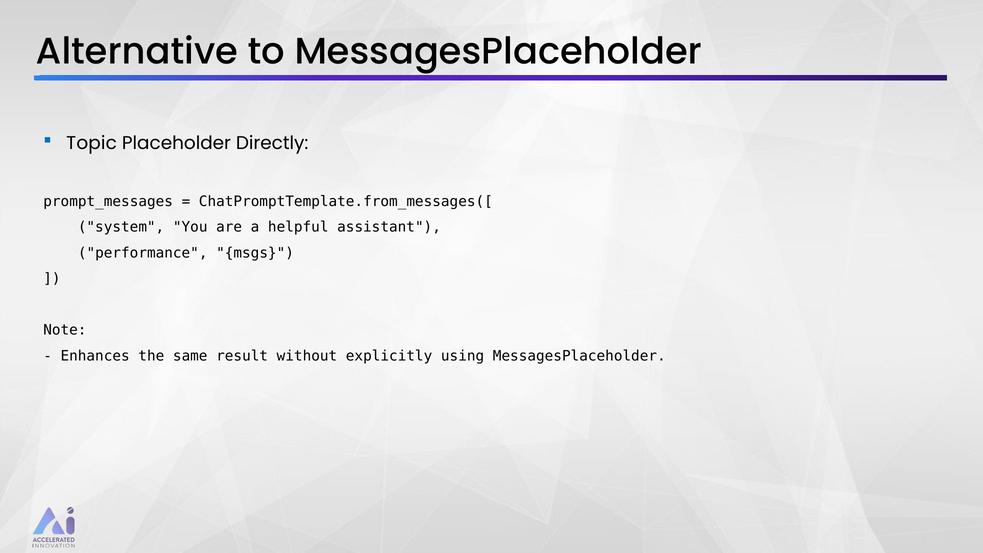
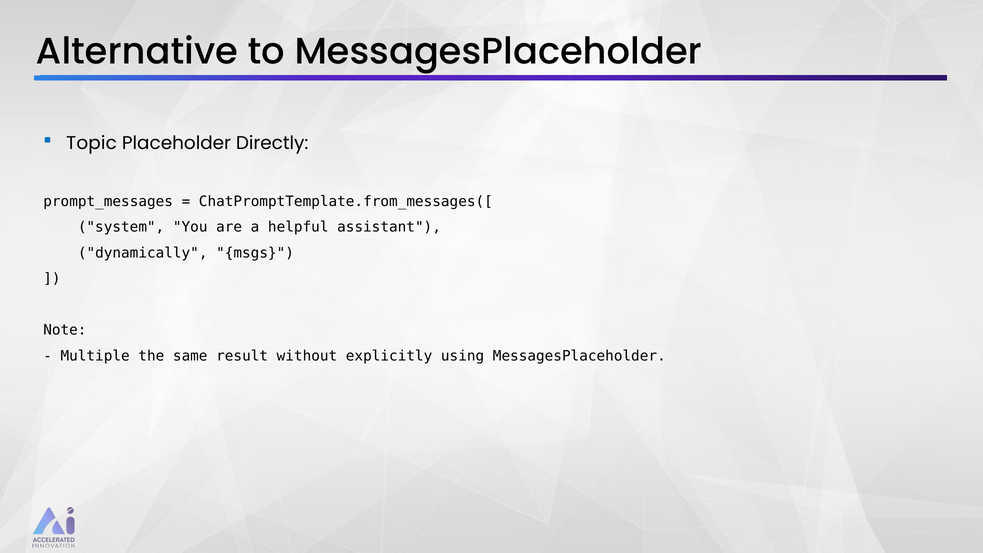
performance: performance -> dynamically (143, 253)
Enhances: Enhances -> Multiple (95, 356)
